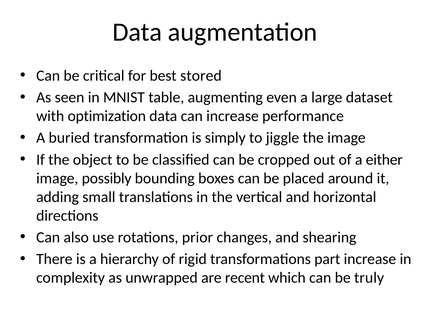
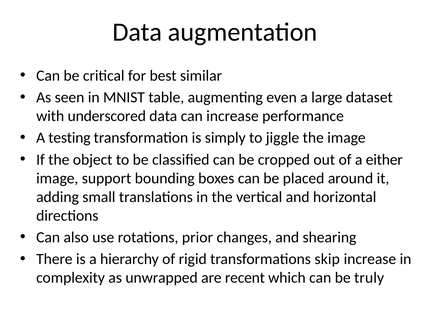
stored: stored -> similar (201, 76)
optimization: optimization -> underscored (107, 116)
buried: buried -> testing (69, 138)
possibly: possibly -> support (107, 178)
part: part -> skip (327, 259)
